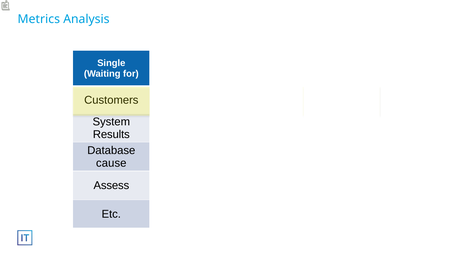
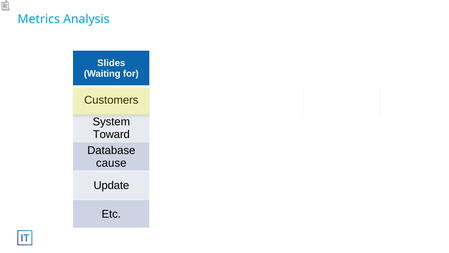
Single: Single -> Slides (111, 63)
Results: Results -> Toward (111, 134)
Assess: Assess -> Update (111, 185)
